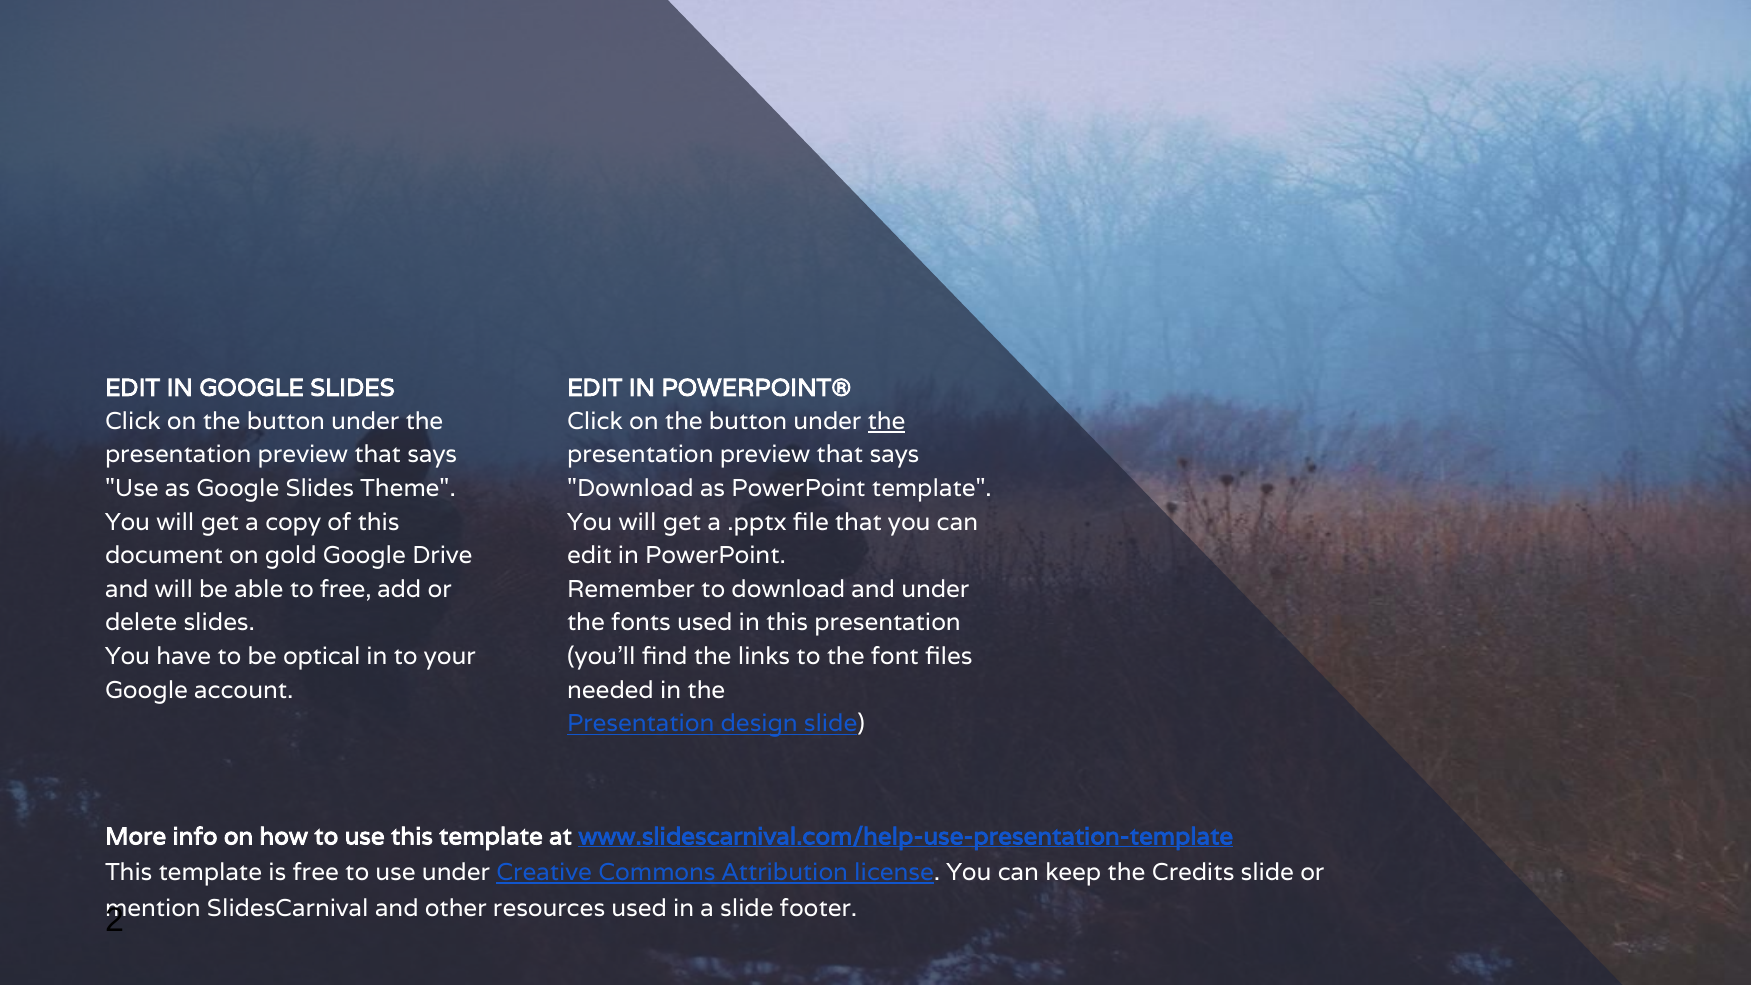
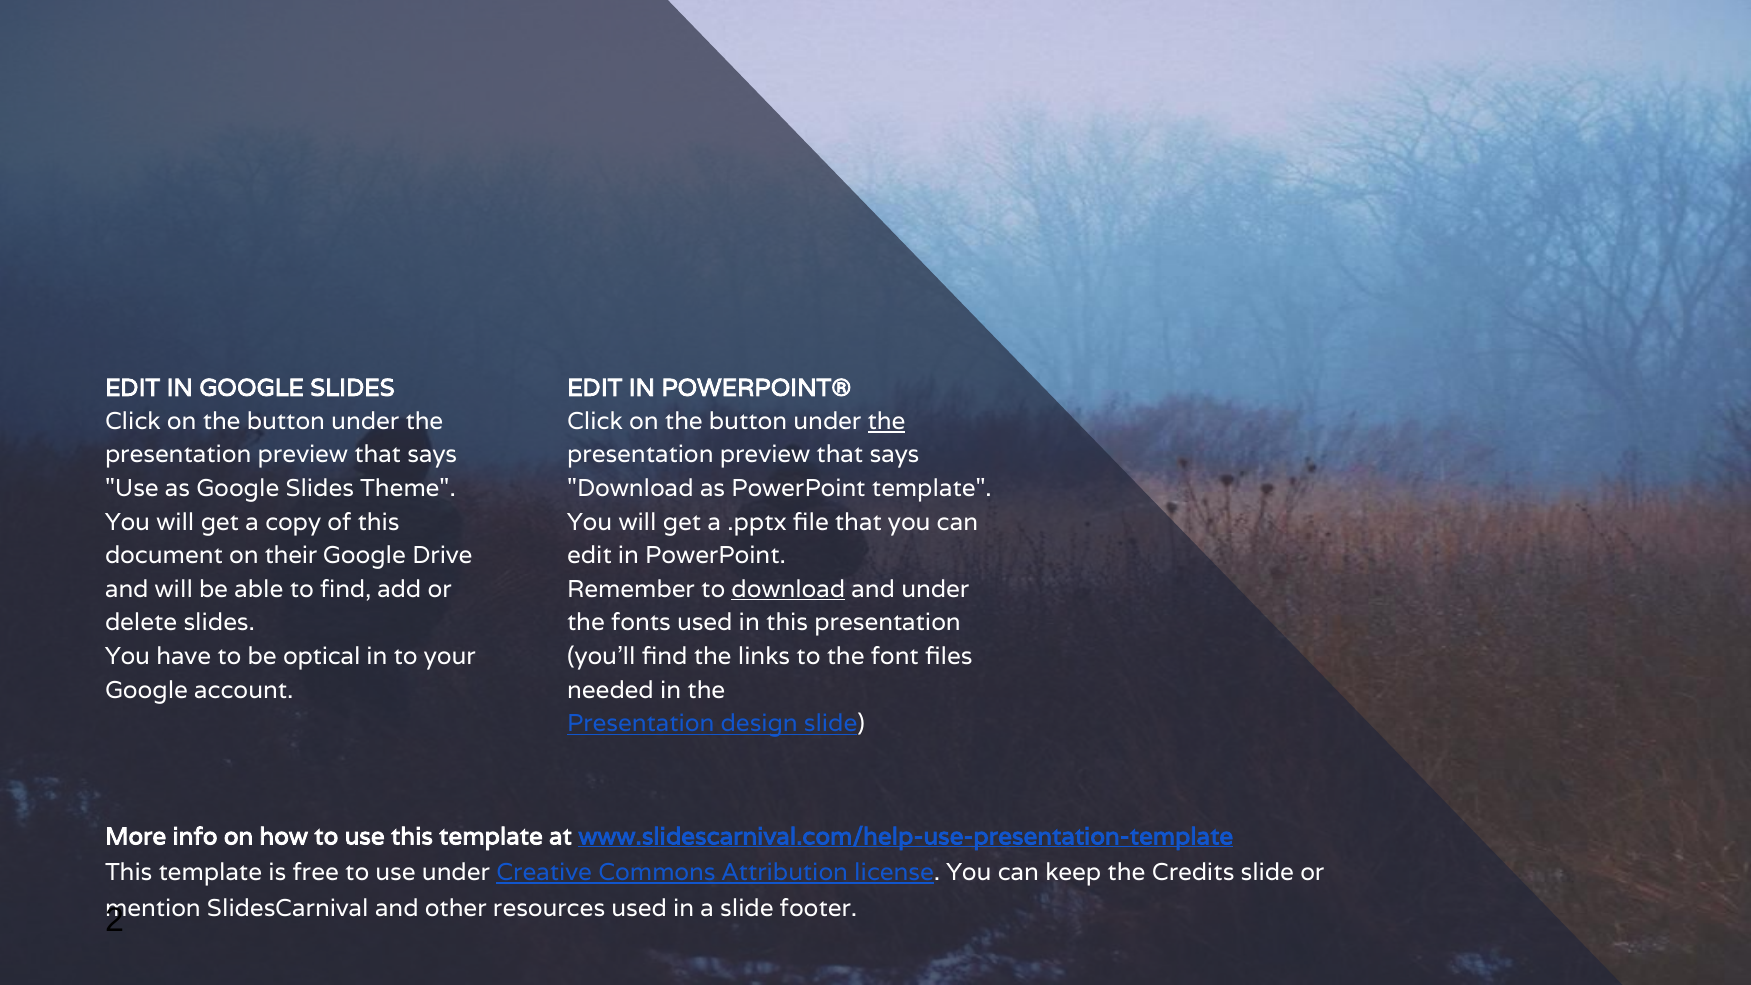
gold: gold -> their (291, 556)
to free: free -> find (346, 589)
download underline: none -> present (788, 589)
